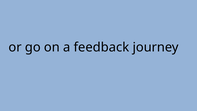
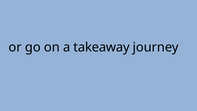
feedback: feedback -> takeaway (102, 47)
